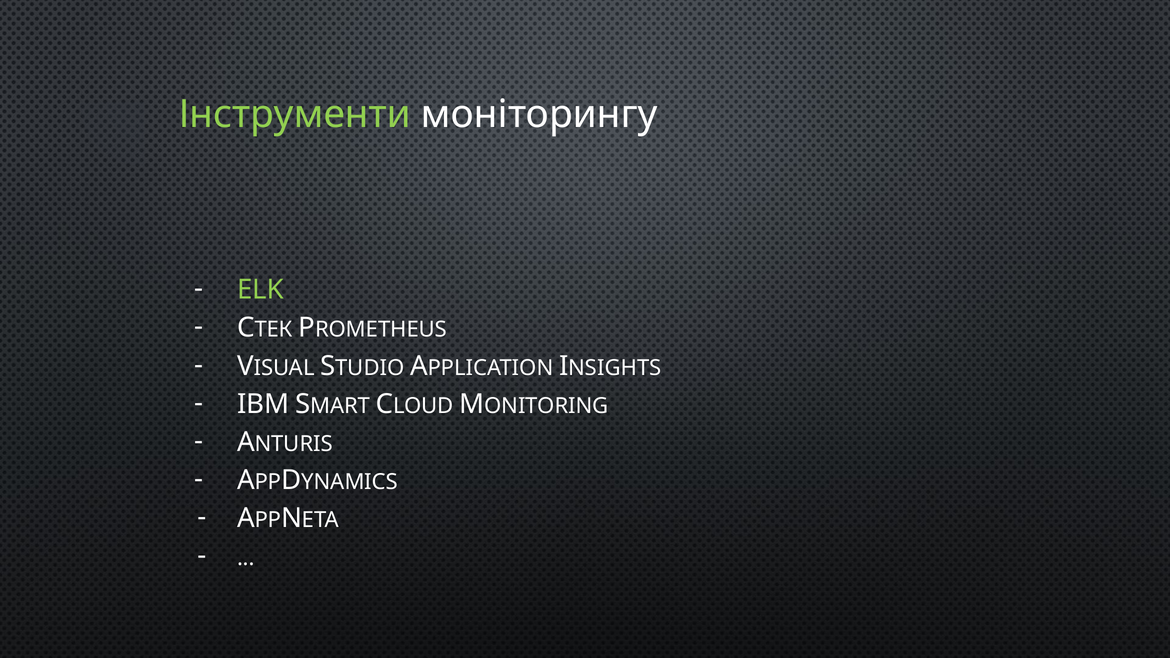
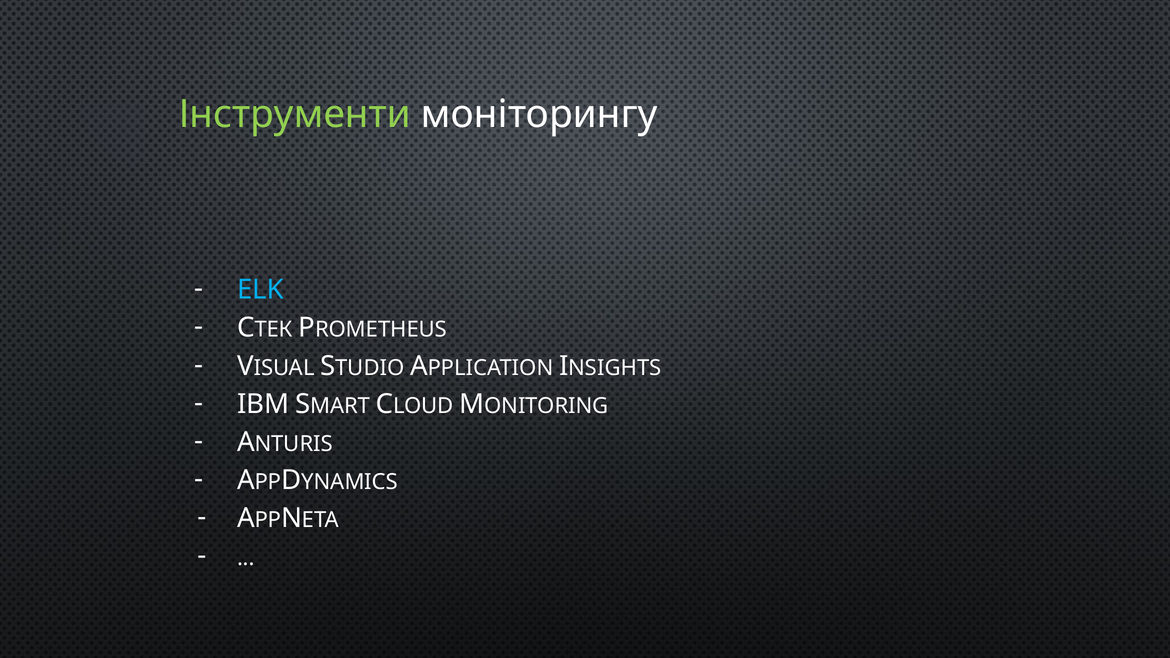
ELK colour: light green -> light blue (261, 290)
